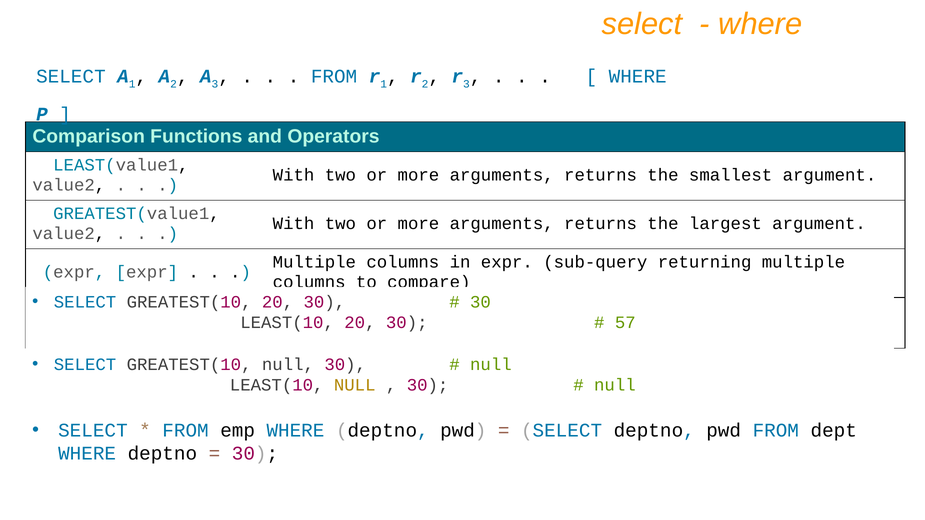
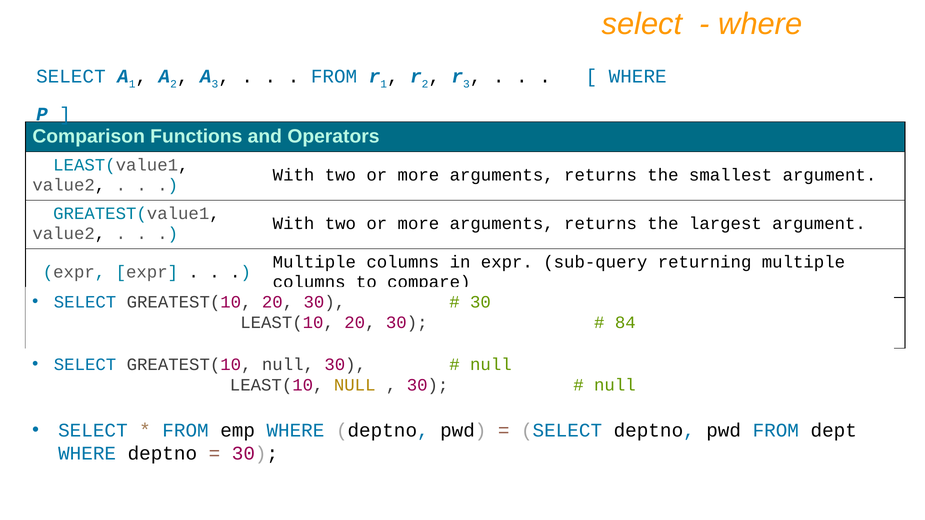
57: 57 -> 84 (625, 323)
